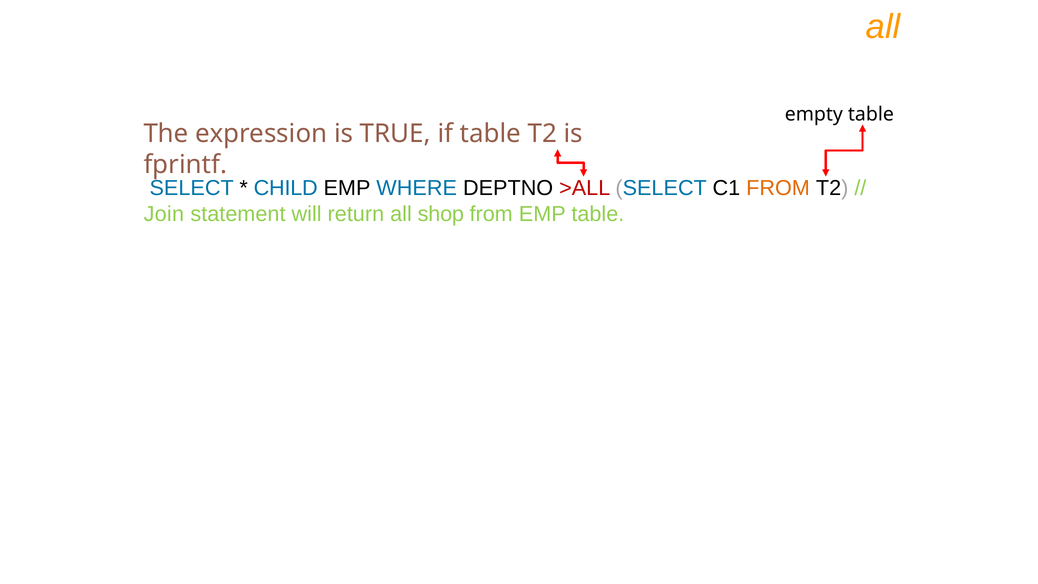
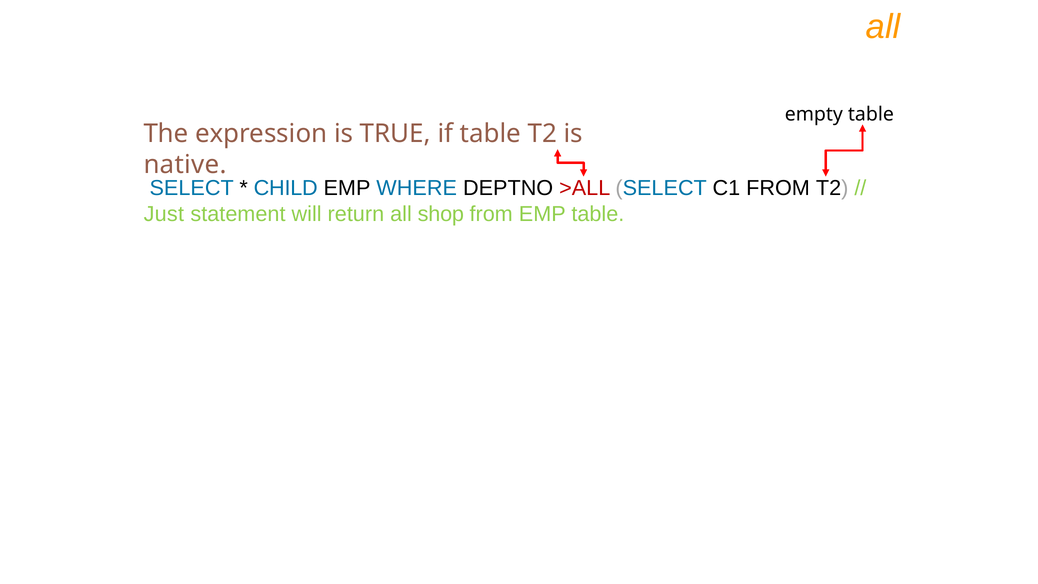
fprintf: fprintf -> native (185, 165)
FROM colour: orange -> black (778, 188)
Join: Join -> Just (164, 214)
